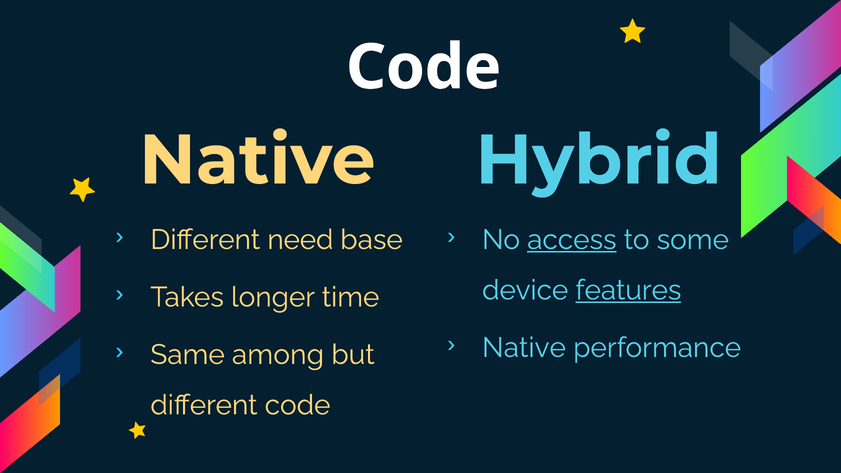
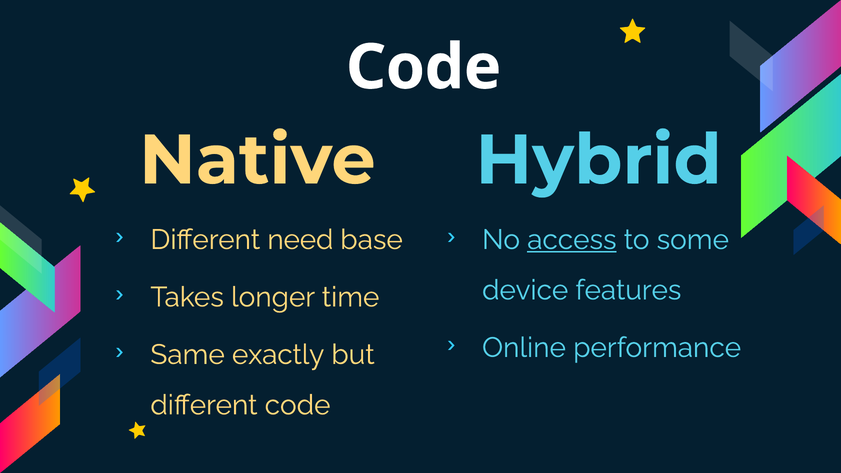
features underline: present -> none (628, 290)
Native: Native -> Online (524, 348)
among: among -> exactly (278, 355)
